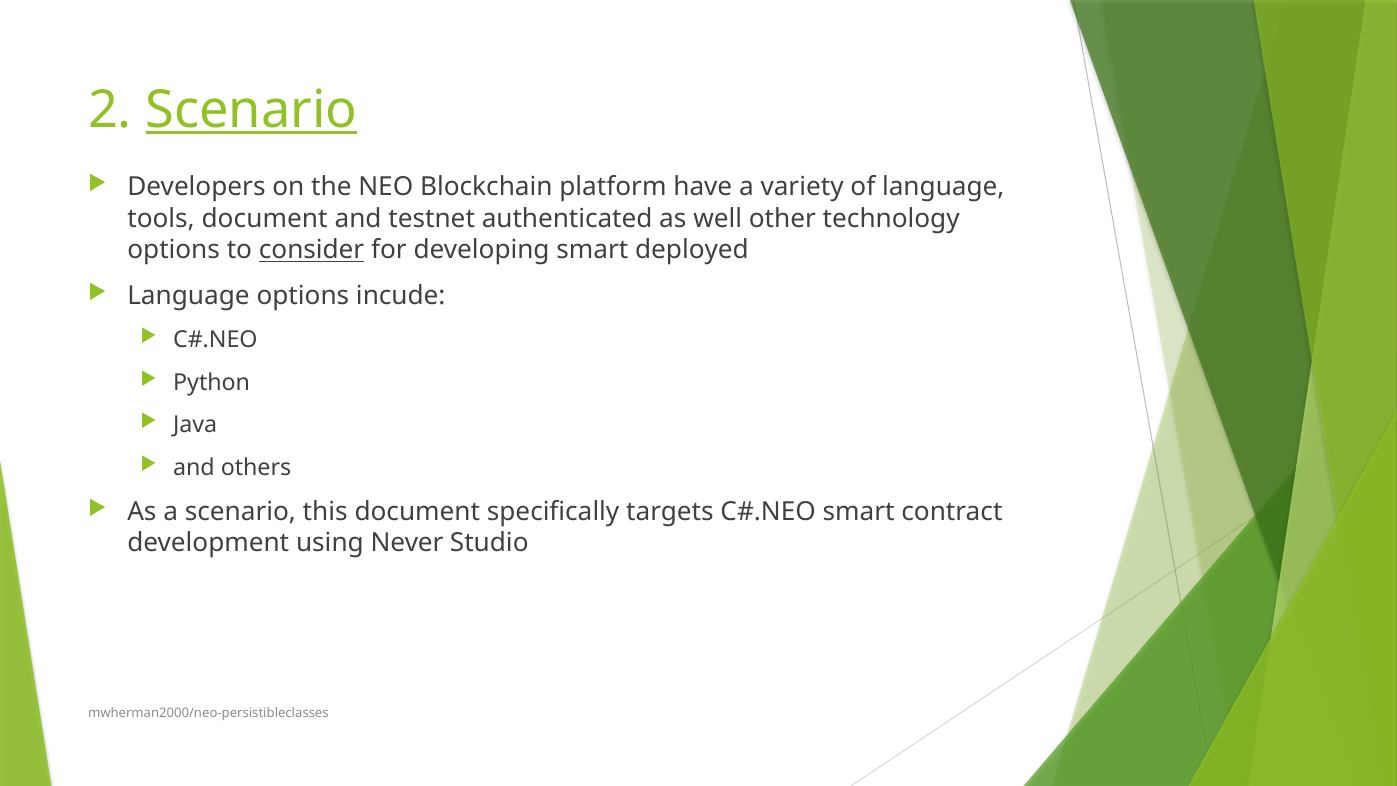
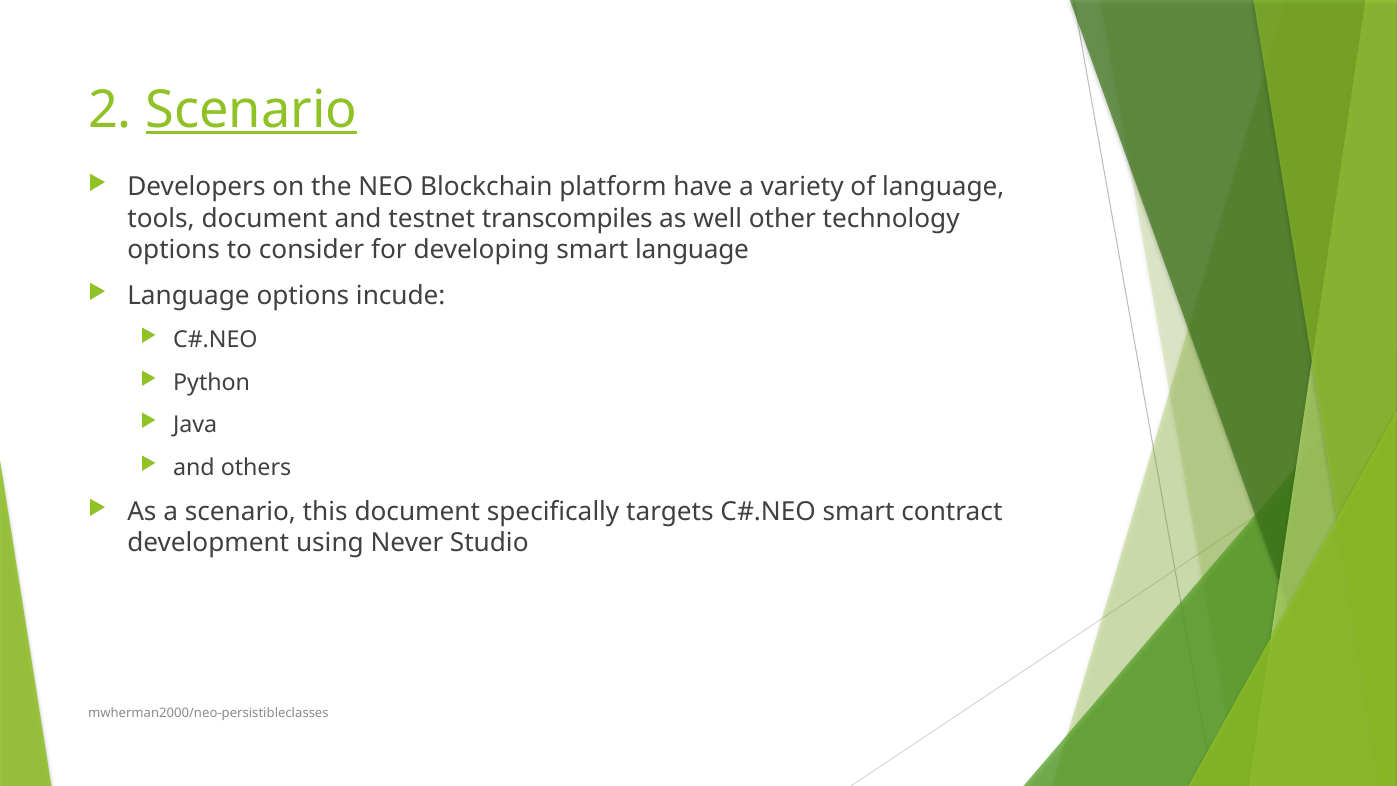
authenticated: authenticated -> transcompiles (567, 219)
consider underline: present -> none (312, 250)
smart deployed: deployed -> language (692, 250)
